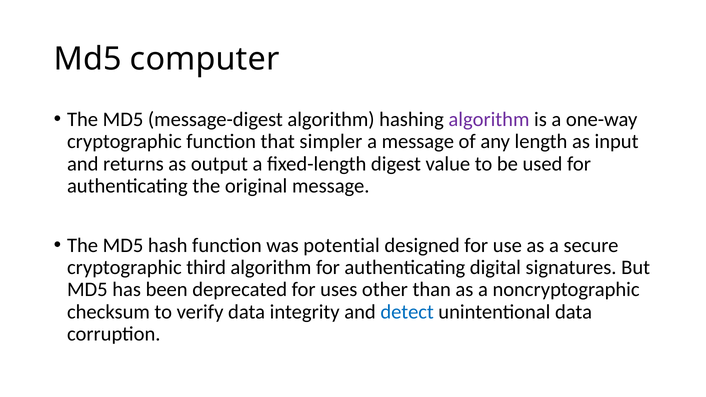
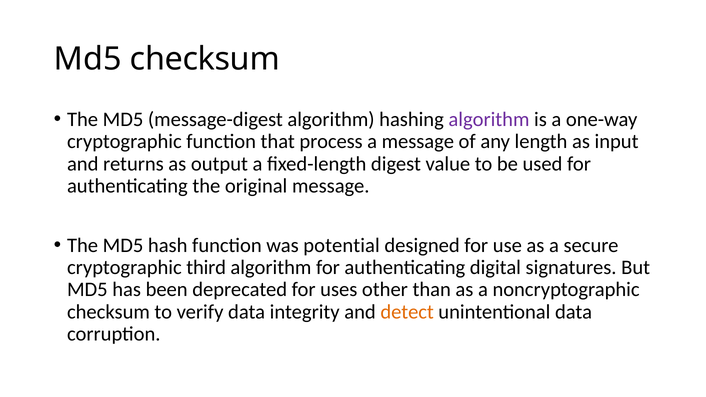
Md5 computer: computer -> checksum (205, 59)
simpler: simpler -> process (331, 142)
detect colour: blue -> orange (407, 312)
